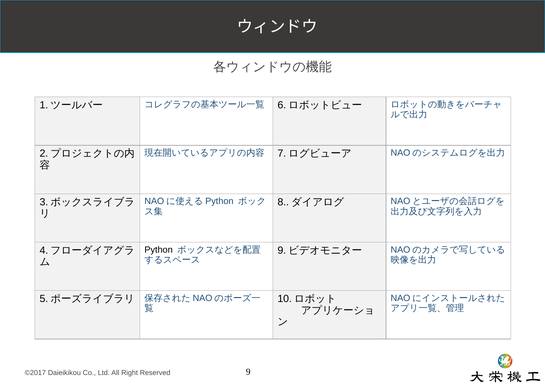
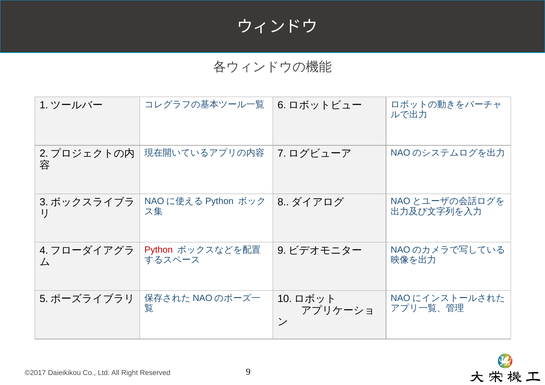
Python colour: black -> red (159, 250)
